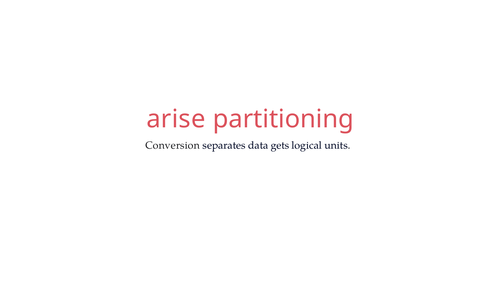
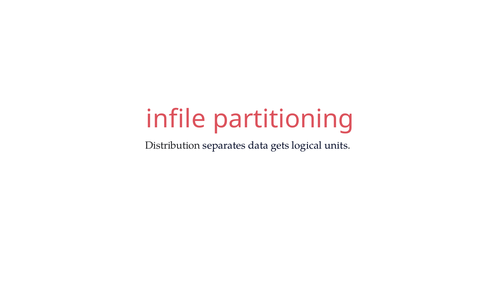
arise: arise -> infile (176, 119)
Conversion: Conversion -> Distribution (173, 146)
